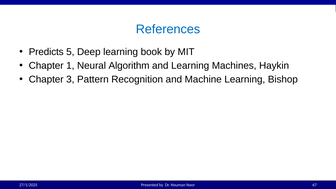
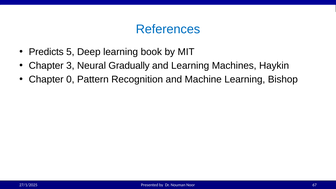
1: 1 -> 3 (70, 66)
Algorithm: Algorithm -> Gradually (129, 66)
3: 3 -> 0 (70, 79)
